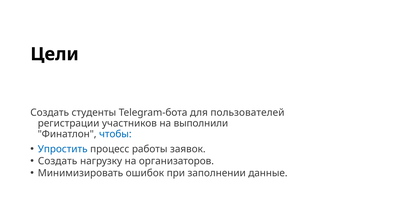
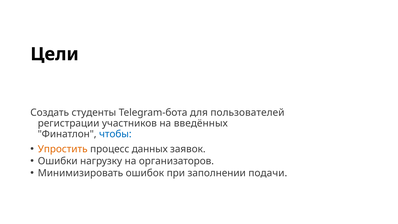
выполнили: выполнили -> введённых (201, 123)
Упростить colour: blue -> orange (63, 149)
работы: работы -> данных (150, 149)
Создать: Создать -> Ошибки (58, 161)
данные: данные -> подачи (268, 173)
